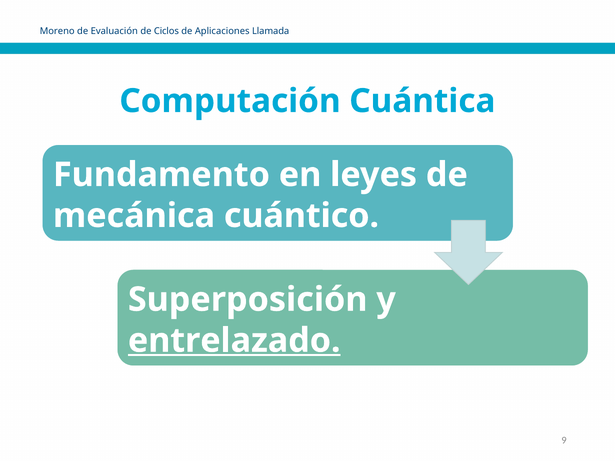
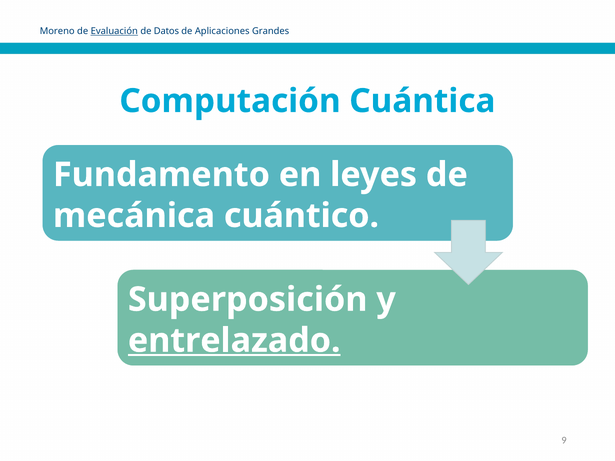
Evaluación underline: none -> present (114, 31)
Ciclos: Ciclos -> Datos (166, 31)
Llamada: Llamada -> Grandes (271, 31)
